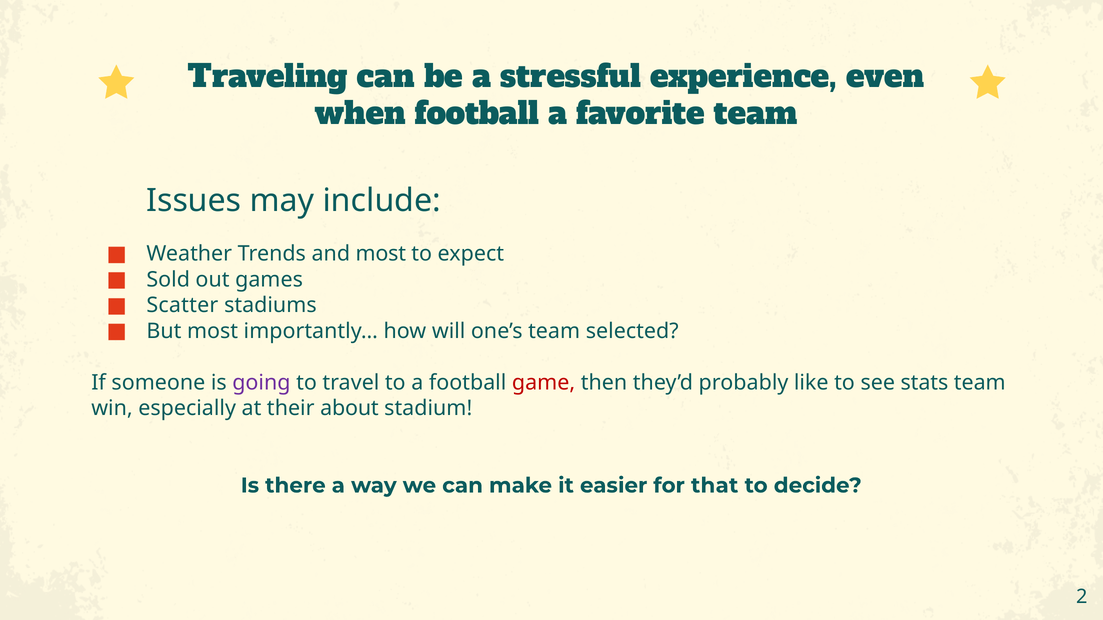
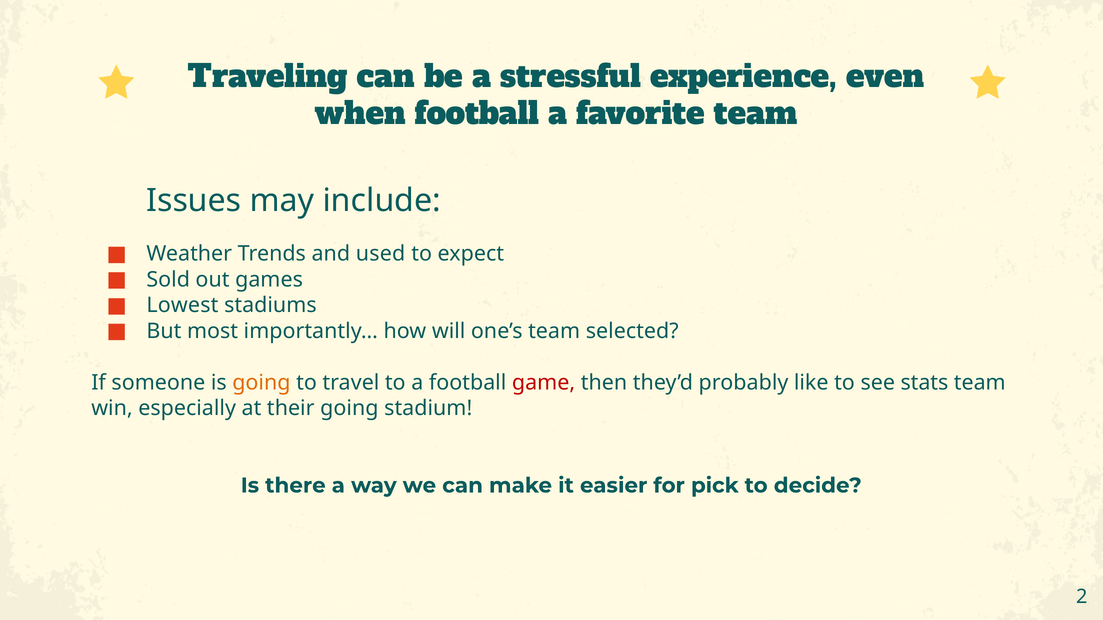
and most: most -> used (381, 254)
Scatter: Scatter -> Lowest (182, 306)
going colour: purple -> orange (261, 383)
their about: about -> going (349, 409)
that: that -> pick (715, 486)
